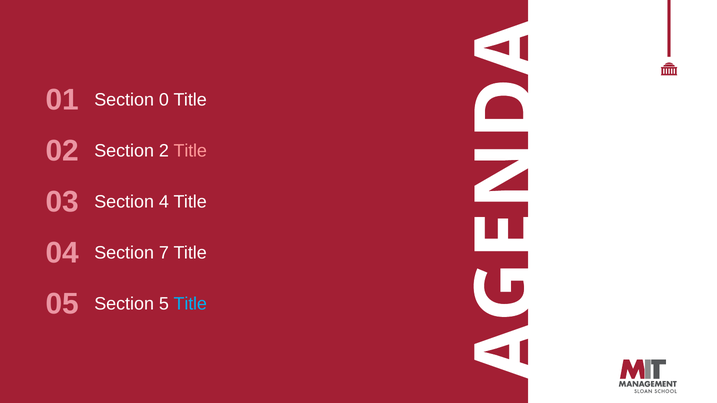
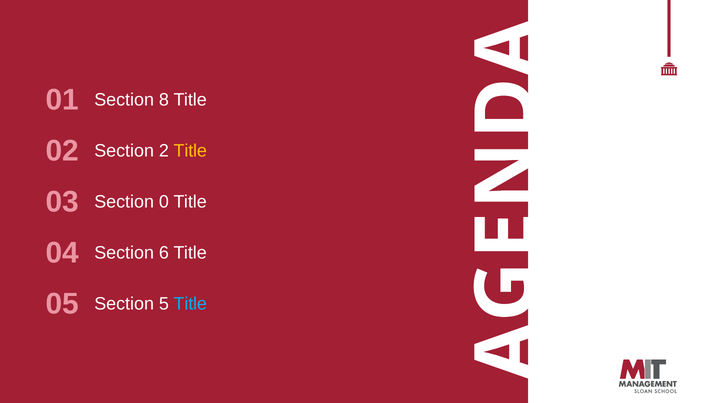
0: 0 -> 8 (164, 100)
Title colour: pink -> yellow (190, 151)
4: 4 -> 0 (164, 202)
7: 7 -> 6 (164, 253)
